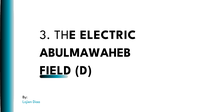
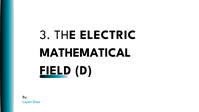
ABULMAWAHEB: ABULMAWAHEB -> MATHEMATICAL (85, 53)
